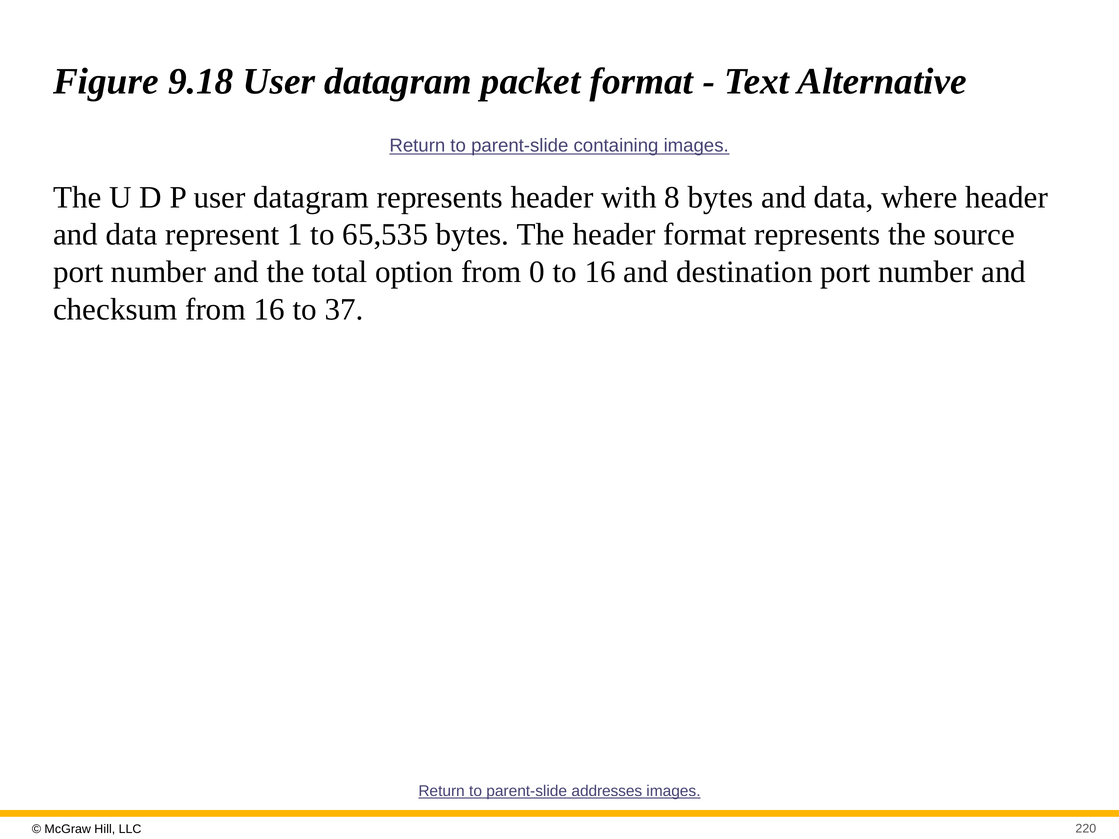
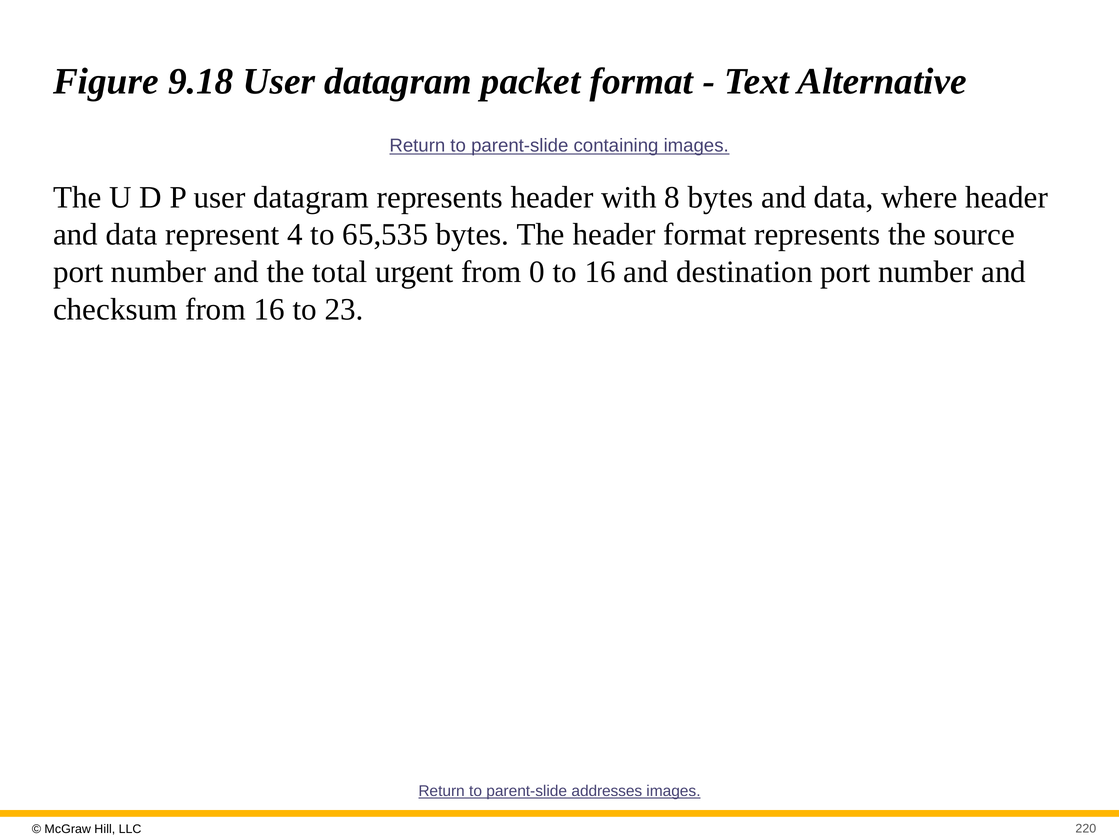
1: 1 -> 4 (295, 235)
option: option -> urgent (414, 272)
37: 37 -> 23 (344, 309)
